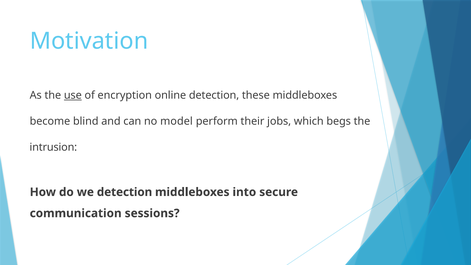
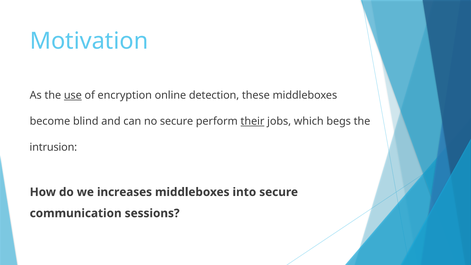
no model: model -> secure (177, 121)
their underline: none -> present (252, 121)
we detection: detection -> increases (125, 192)
